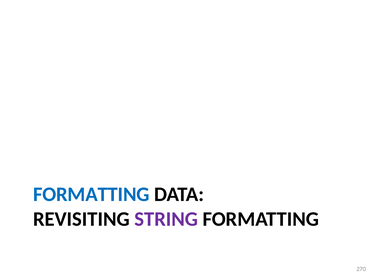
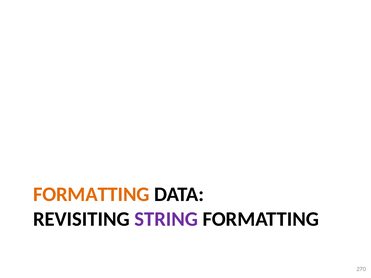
FORMATTING colour: blue -> orange (91, 194)
